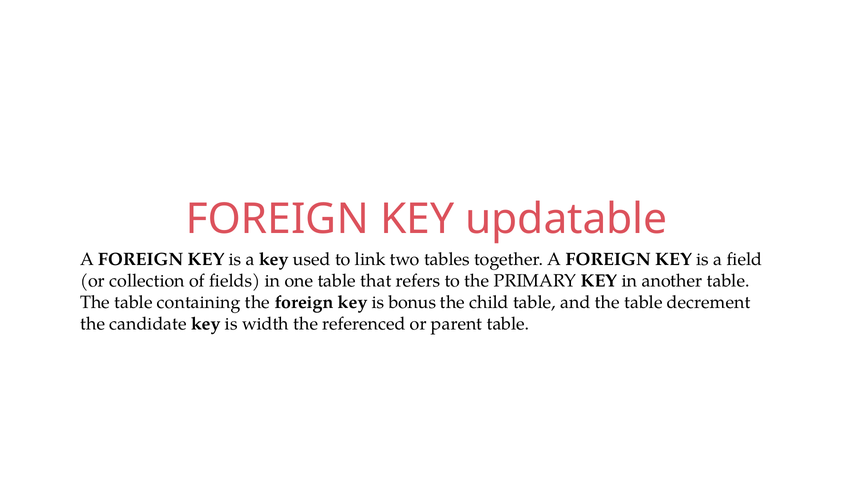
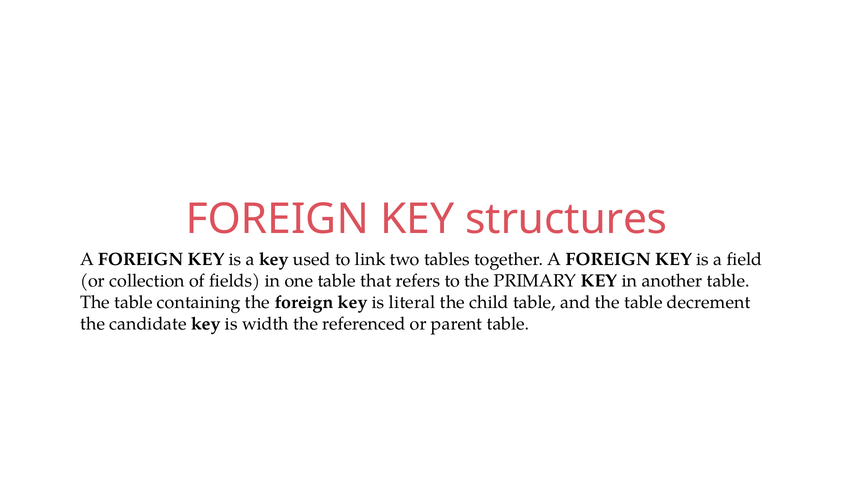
updatable: updatable -> structures (566, 219)
bonus: bonus -> literal (412, 302)
